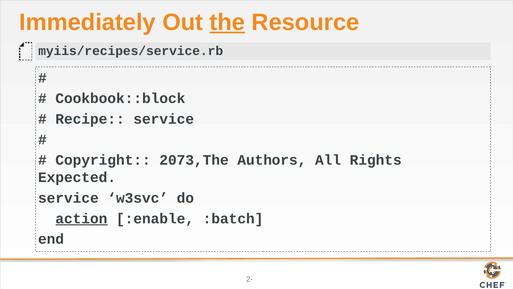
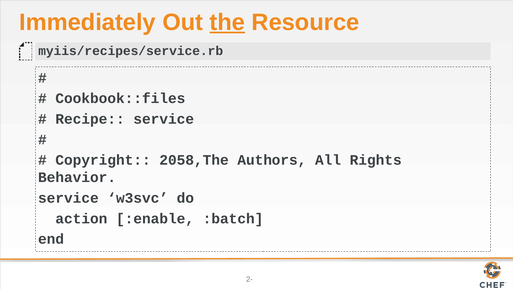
Cookbook::block: Cookbook::block -> Cookbook::files (121, 98)
2073,The: 2073,The -> 2058,The (194, 160)
Expected: Expected -> Behavior (77, 177)
action underline: present -> none (82, 218)
